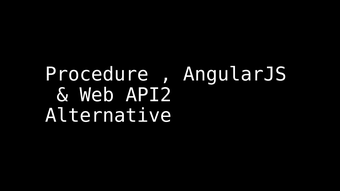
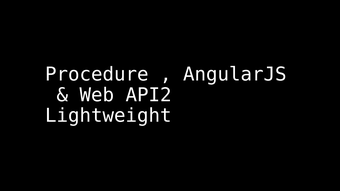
Alternative: Alternative -> Lightweight (108, 116)
